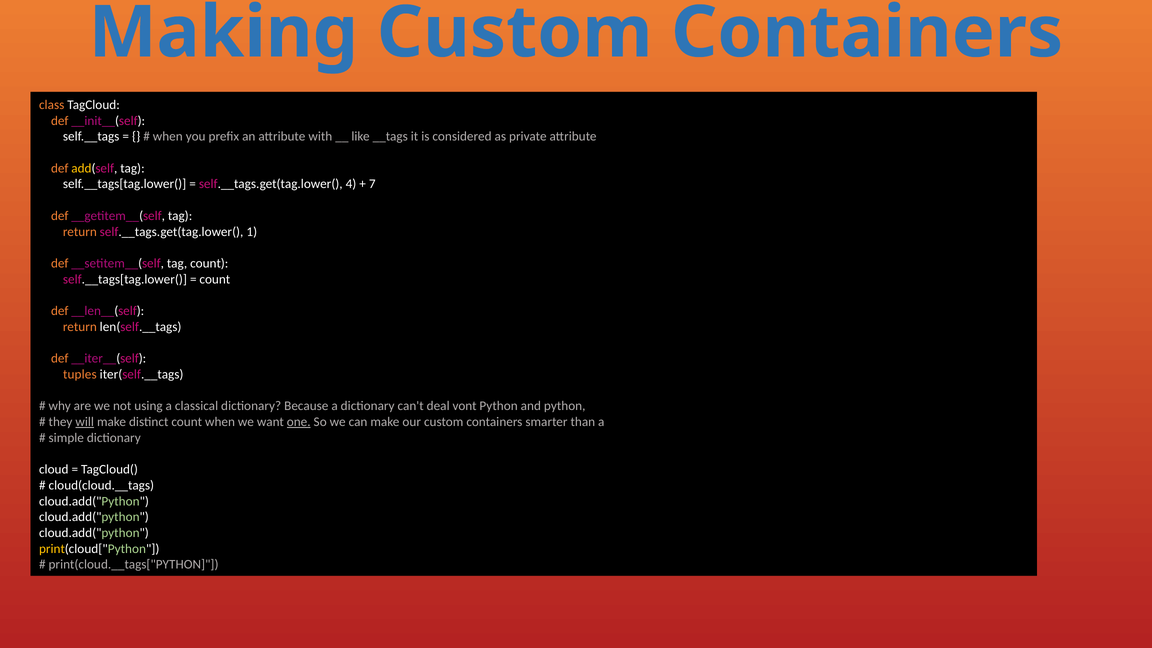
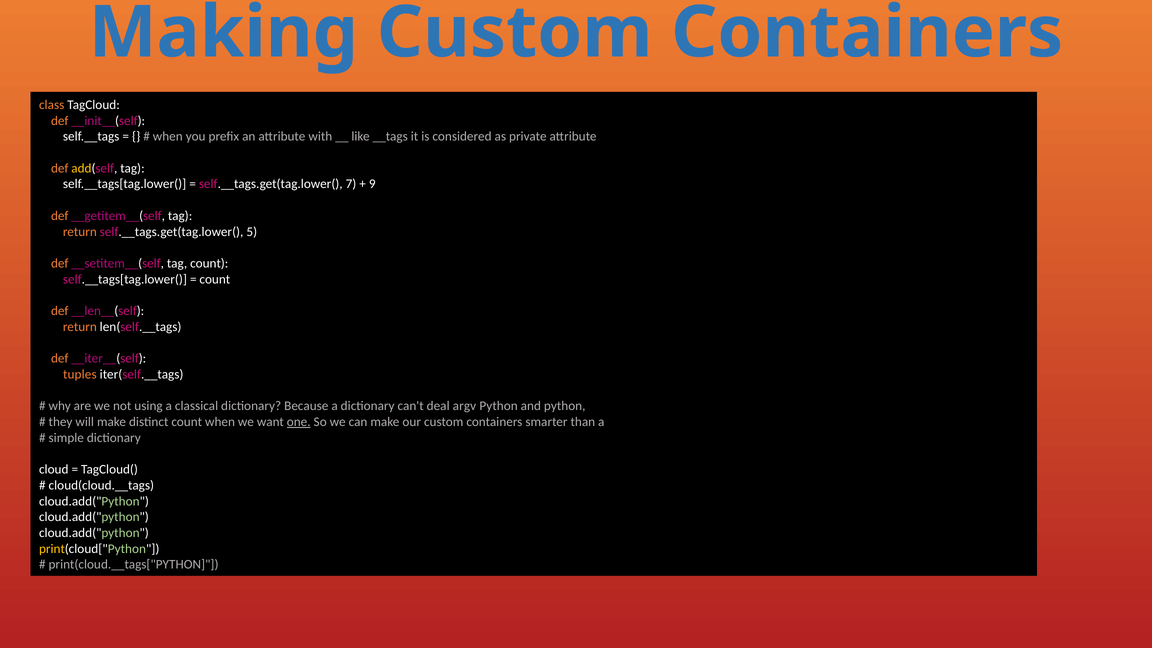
4: 4 -> 7 (351, 184)
7: 7 -> 9 (372, 184)
1: 1 -> 5 (252, 232)
vont: vont -> argv (464, 406)
will underline: present -> none (85, 422)
